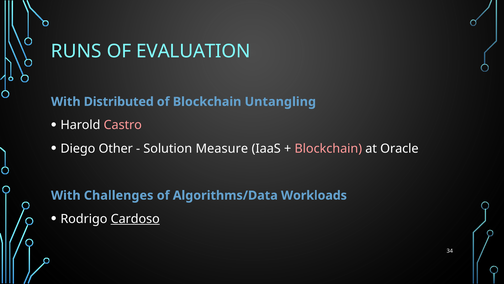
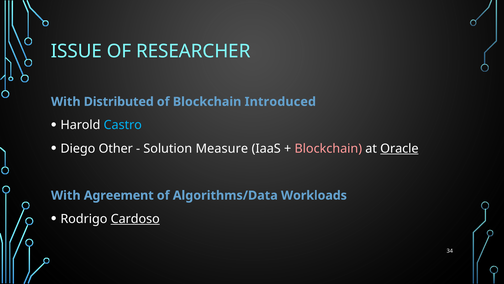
RUNS: RUNS -> ISSUE (76, 51)
EVALUATION: EVALUATION -> RESEARCHER (193, 51)
Untangling: Untangling -> Introduced (280, 102)
Castro colour: pink -> light blue (123, 125)
Oracle underline: none -> present (399, 148)
Challenges: Challenges -> Agreement (119, 195)
